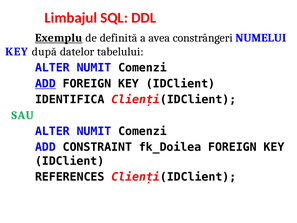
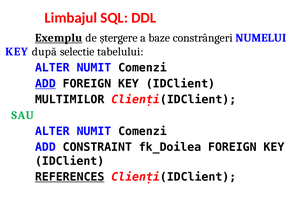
definită: definită -> ștergere (119, 38)
avea: avea -> baze (159, 38)
datelor: datelor -> selectie (77, 52)
IDENTIFICA: IDENTIFICA -> MULTIMILOR (70, 99)
REFERENCES underline: none -> present (70, 177)
